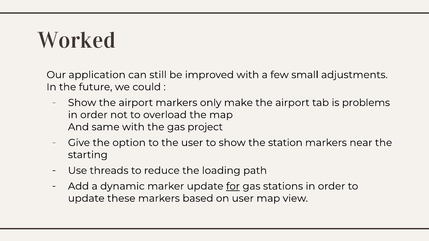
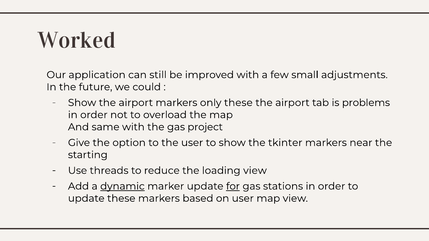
only make: make -> these (238, 103)
station: station -> tkinter (285, 143)
loading path: path -> view (255, 171)
dynamic underline: none -> present (122, 186)
